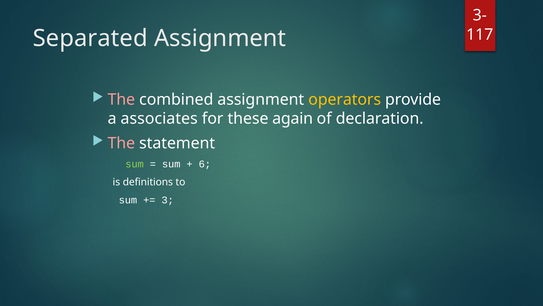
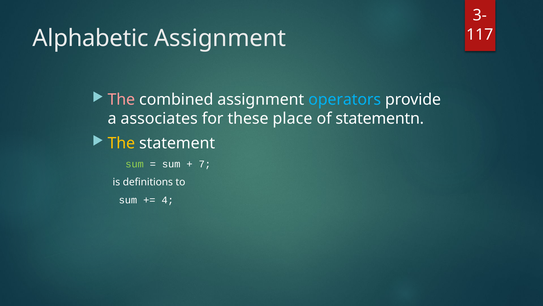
Separated: Separated -> Alphabetic (90, 38)
operators colour: yellow -> light blue (345, 99)
again: again -> place (292, 118)
declaration: declaration -> statementn (380, 118)
The colour: pink -> yellow (121, 143)
6: 6 -> 7 (205, 164)
3: 3 -> 4 (168, 200)
